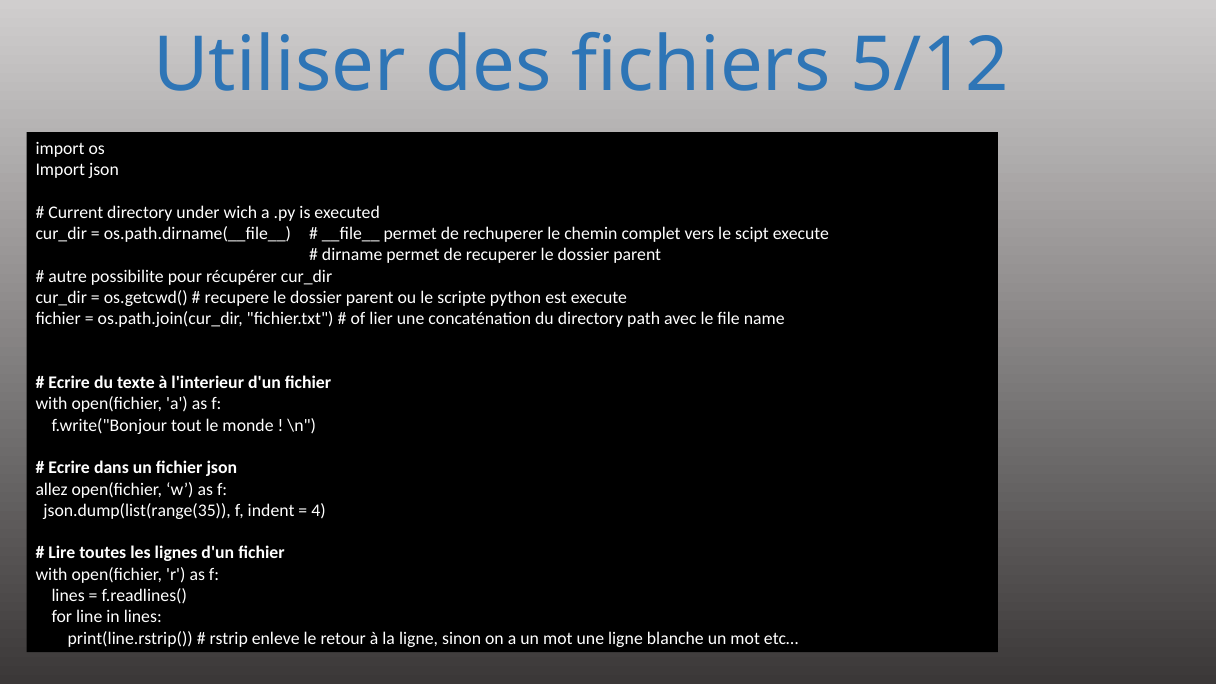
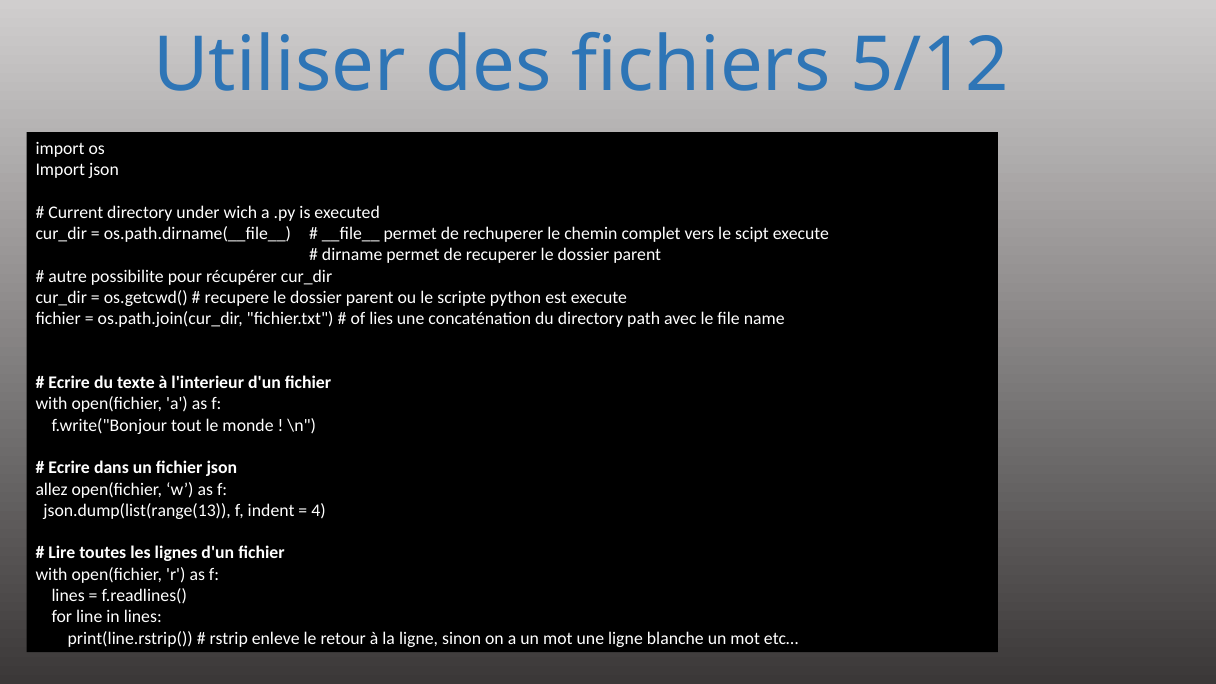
lier: lier -> lies (381, 319)
json.dump(list(range(35: json.dump(list(range(35 -> json.dump(list(range(13 (137, 510)
